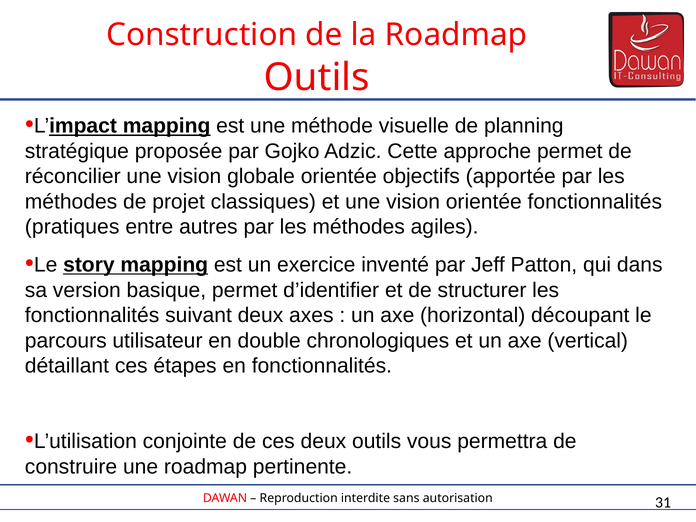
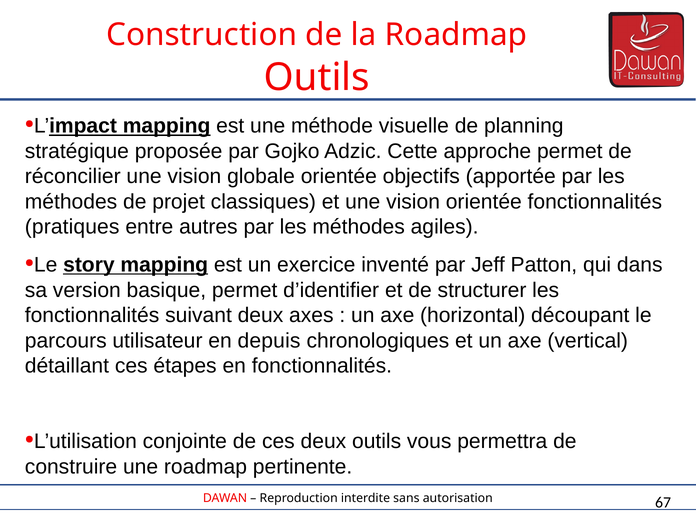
double: double -> depuis (269, 341)
31: 31 -> 67 (663, 503)
